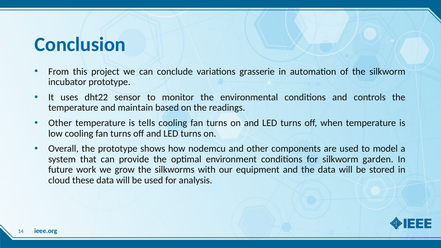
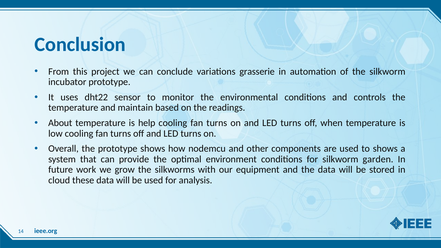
Other: Other -> About (60, 123)
tells: tells -> help (147, 123)
to model: model -> shows (385, 149)
